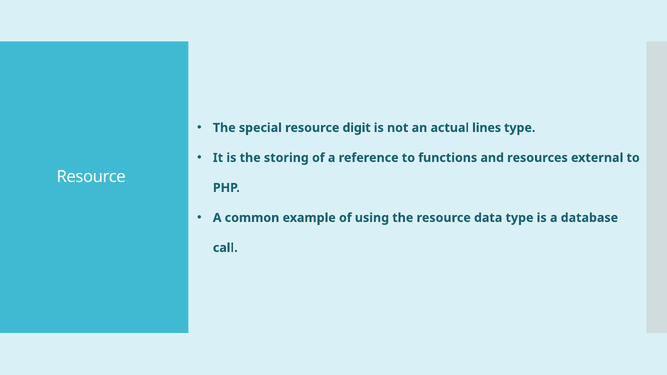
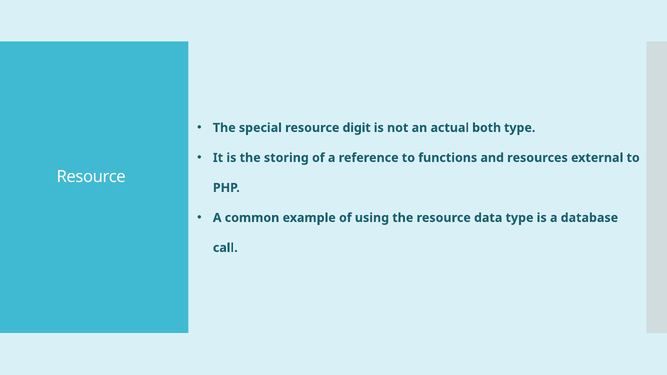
lines: lines -> both (487, 128)
